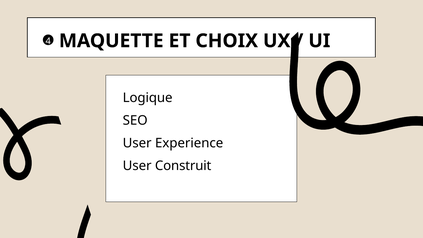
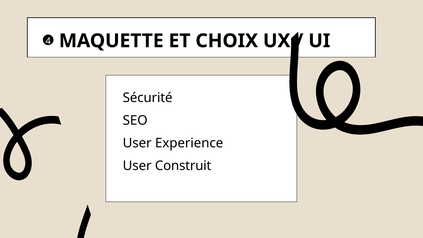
Logique: Logique -> Sécurité (148, 98)
